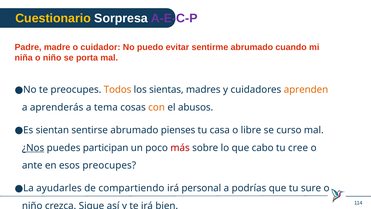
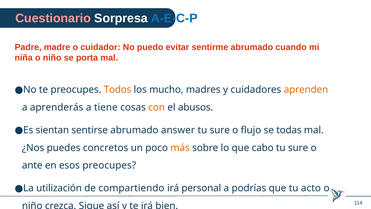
Cuestionario colour: yellow -> pink (53, 18)
A-E-C-P colour: purple -> blue (174, 18)
sientas: sientas -> mucho (166, 90)
tema: tema -> tiene (106, 107)
pienses: pienses -> answer (178, 130)
casa: casa -> sure (220, 130)
libre: libre -> flujo (251, 130)
curso: curso -> todas (289, 130)
¿Nos underline: present -> none (33, 148)
participan: participan -> concretos (106, 148)
más colour: red -> orange (180, 148)
cree: cree -> sure (298, 148)
ayudarles: ayudarles -> utilización (59, 188)
sure: sure -> acto (311, 188)
